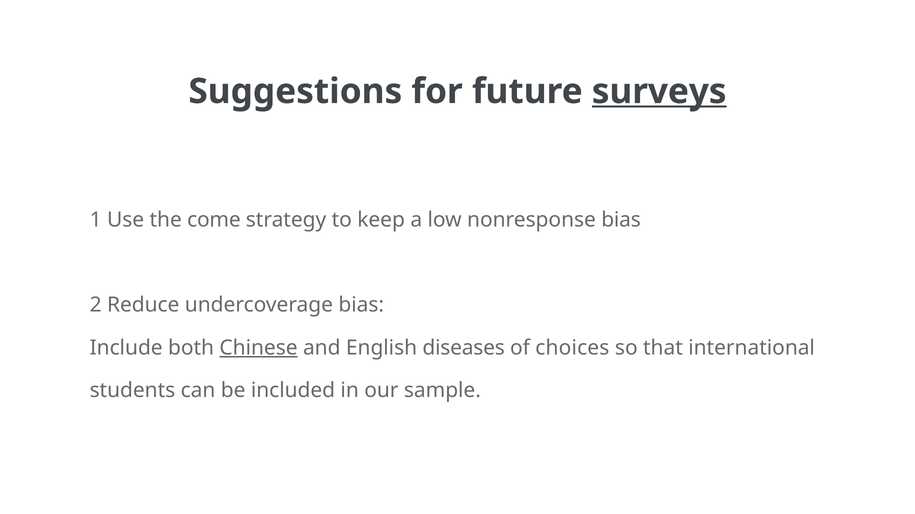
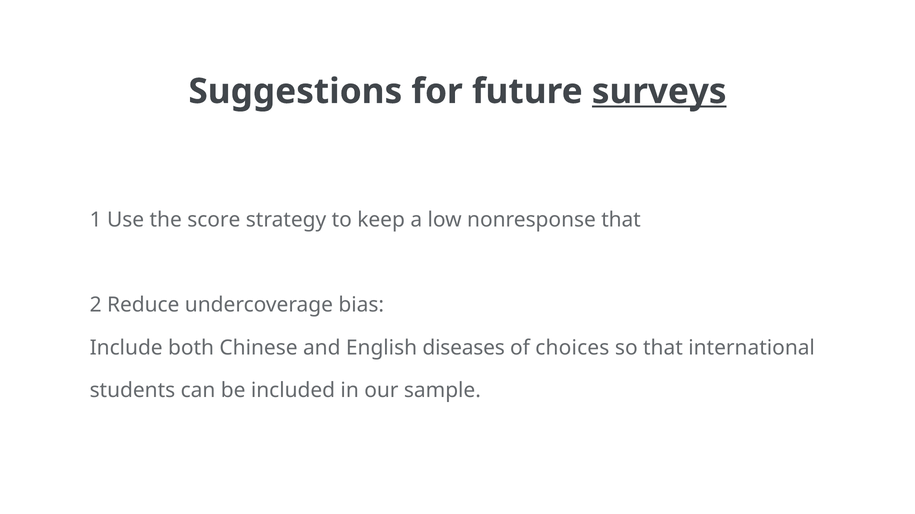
come: come -> score (214, 220)
nonresponse bias: bias -> that (621, 220)
Chinese underline: present -> none (259, 348)
